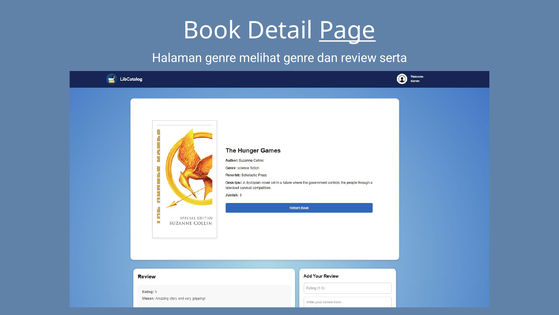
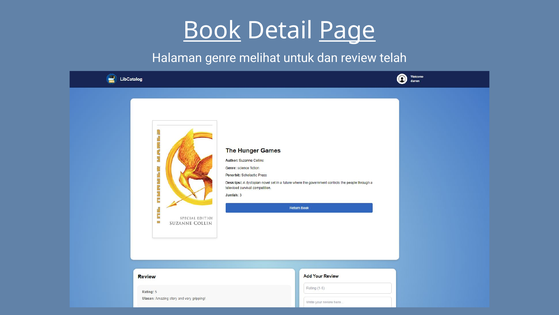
Book underline: none -> present (212, 31)
melihat genre: genre -> untuk (299, 58)
serta: serta -> telah (393, 58)
